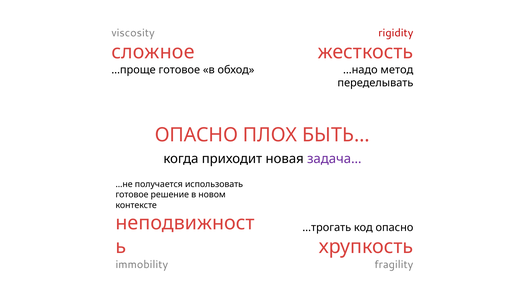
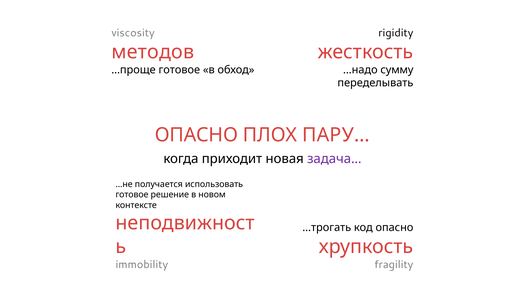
rigidity colour: red -> black (396, 33)
сложное: сложное -> методов (153, 52)
метод: метод -> сумму (397, 70)
БЫТЬ…: БЫТЬ… -> ПАРУ… (336, 135)
